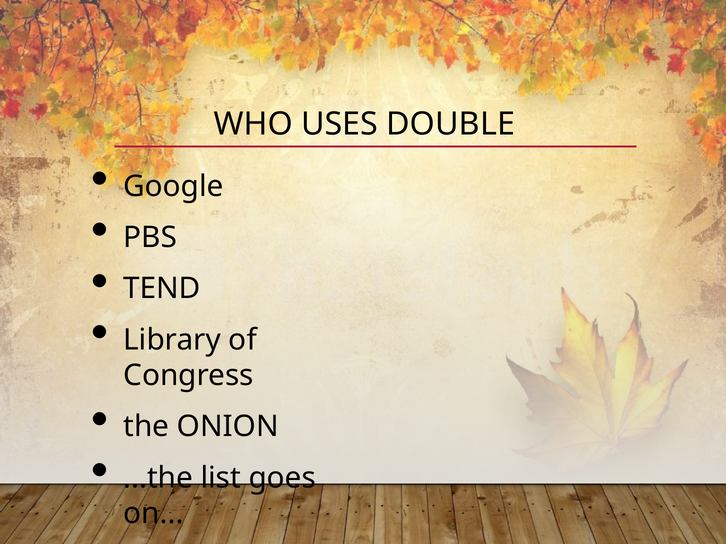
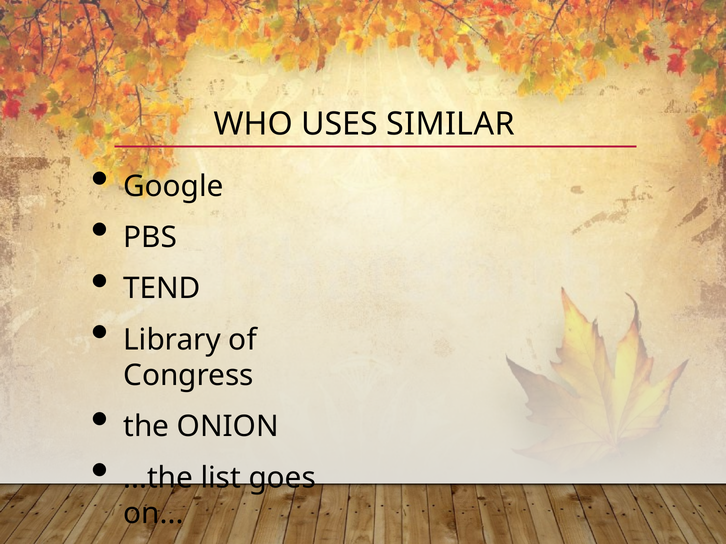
DOUBLE: DOUBLE -> SIMILAR (451, 124)
